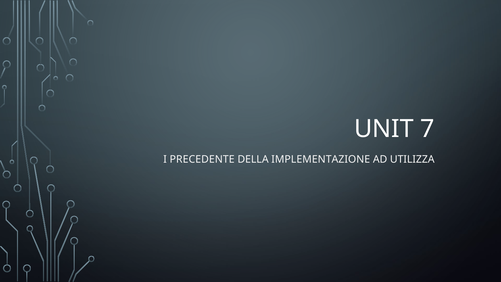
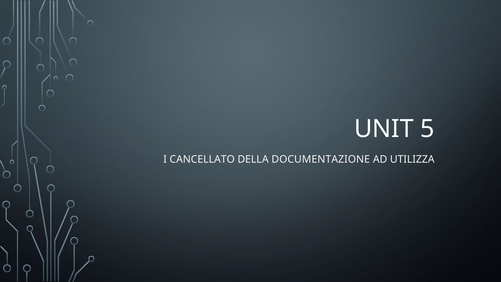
7: 7 -> 5 (427, 129)
PRECEDENTE: PRECEDENTE -> CANCELLATO (202, 159)
IMPLEMENTAZIONE: IMPLEMENTAZIONE -> DOCUMENTAZIONE (321, 159)
